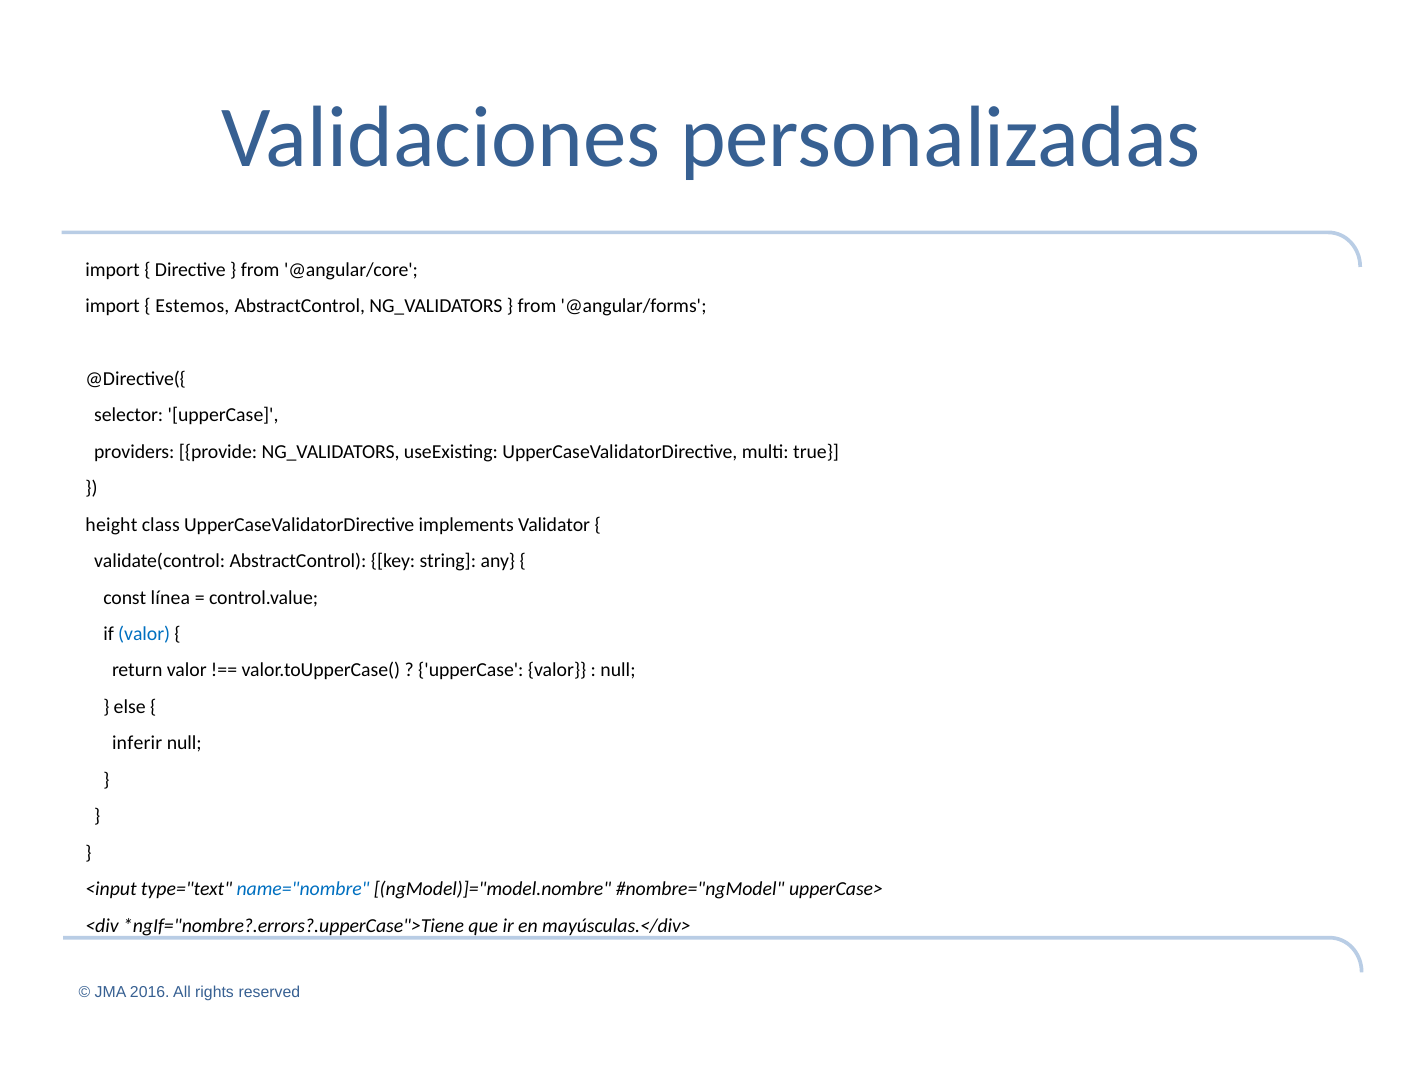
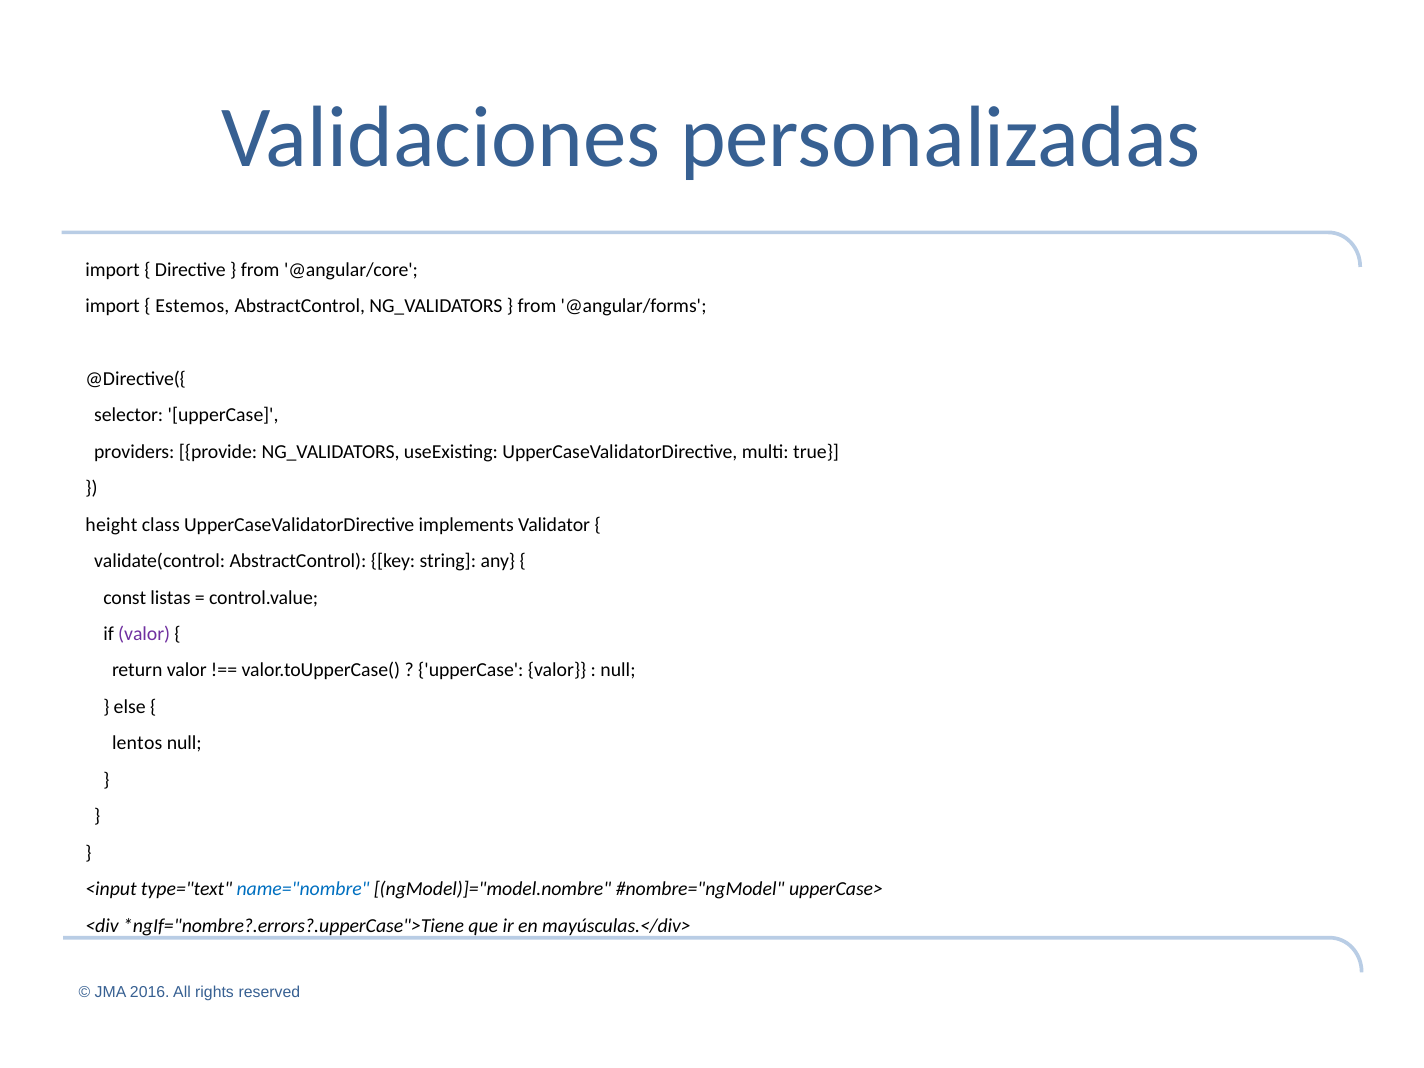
línea: línea -> listas (171, 598)
valor colour: blue -> purple (144, 634)
inferir: inferir -> lentos (137, 743)
